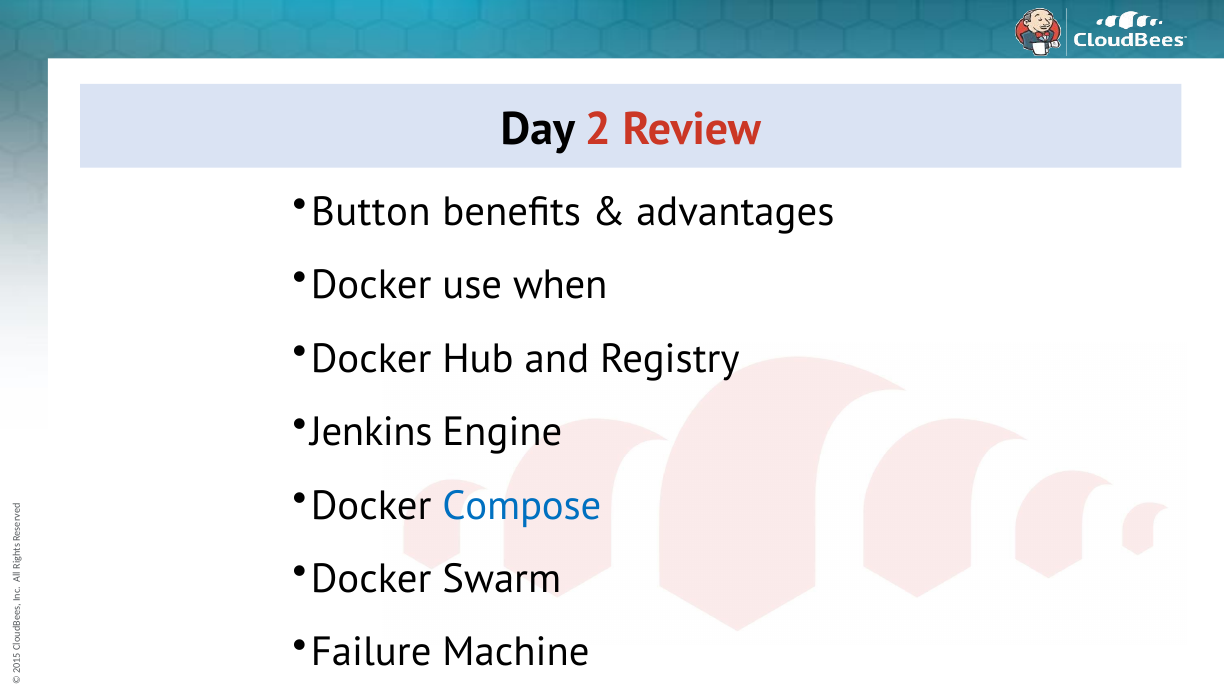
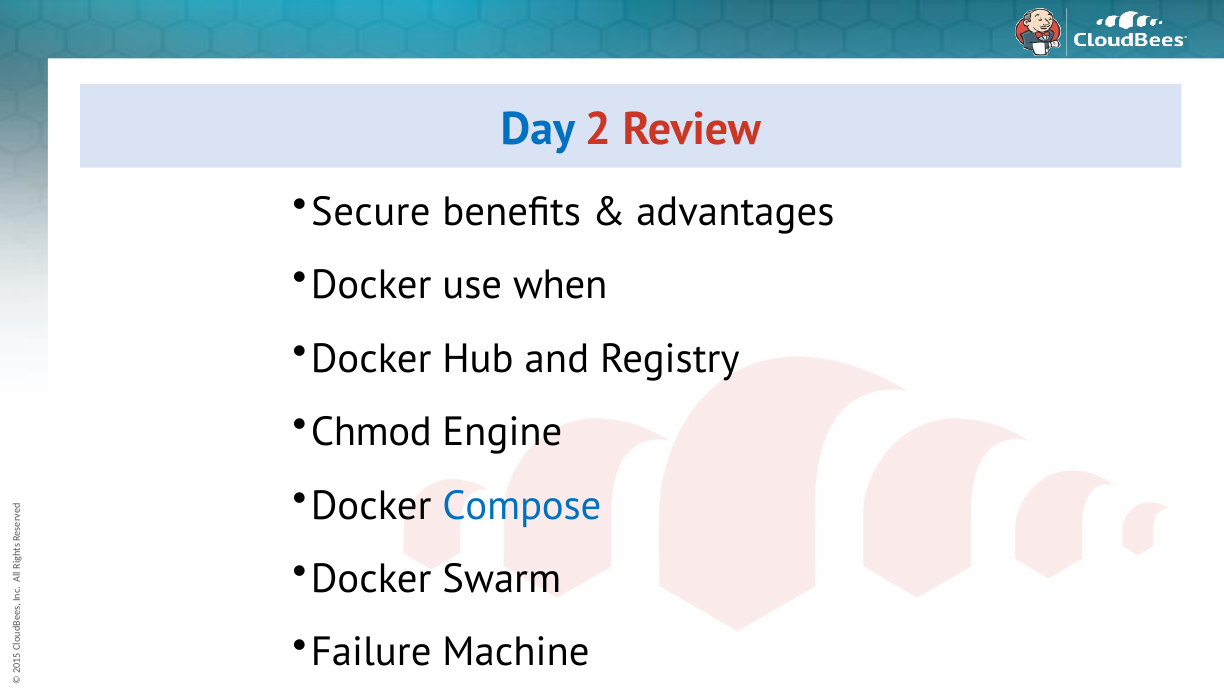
Day colour: black -> blue (538, 129)
Button: Button -> Secure (371, 211)
Jenkins: Jenkins -> Chmod (371, 432)
